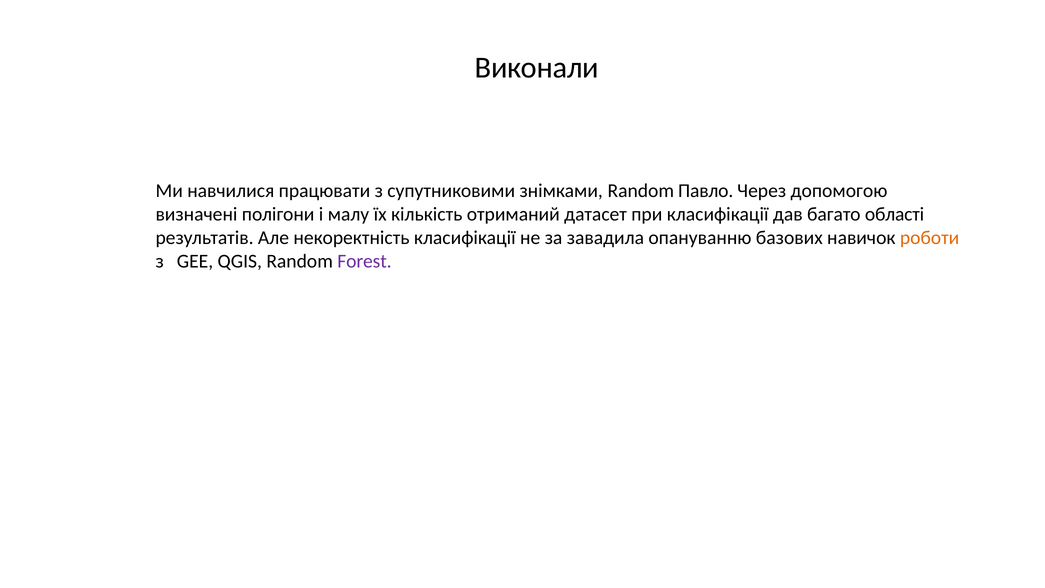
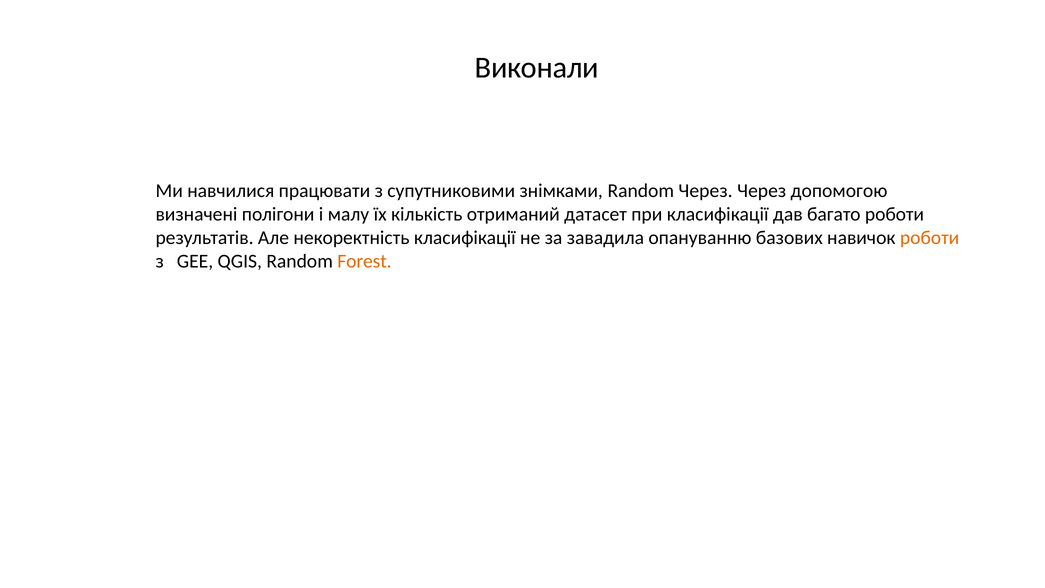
Random Павло: Павло -> Через (706, 191)
багато області: області -> роботи (894, 214)
Forest colour: purple -> orange (364, 261)
